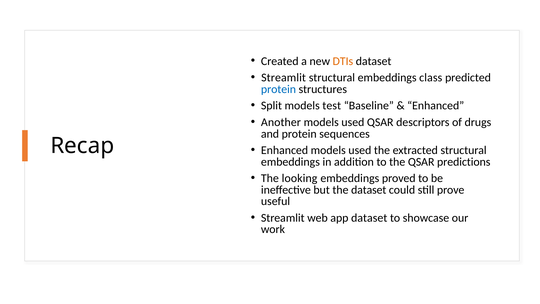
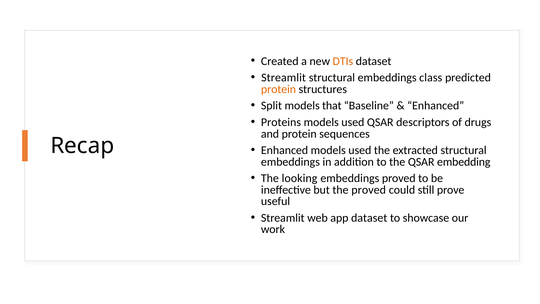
protein colour: blue -> orange (279, 89)
test: test -> that (332, 106)
Another: Another -> Proteins (281, 122)
predictions: predictions -> embedding (464, 162)
the dataset: dataset -> proved (369, 190)
